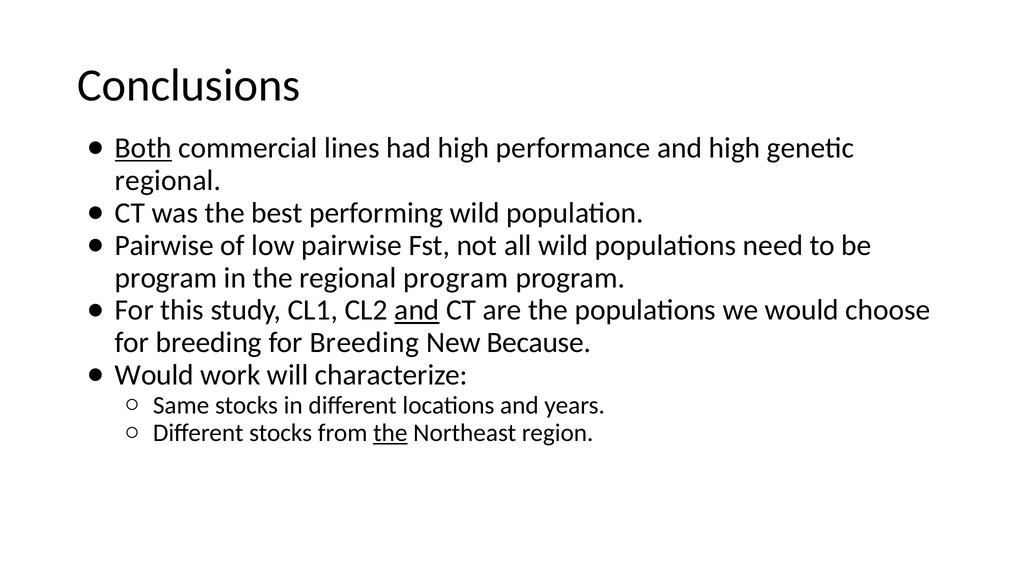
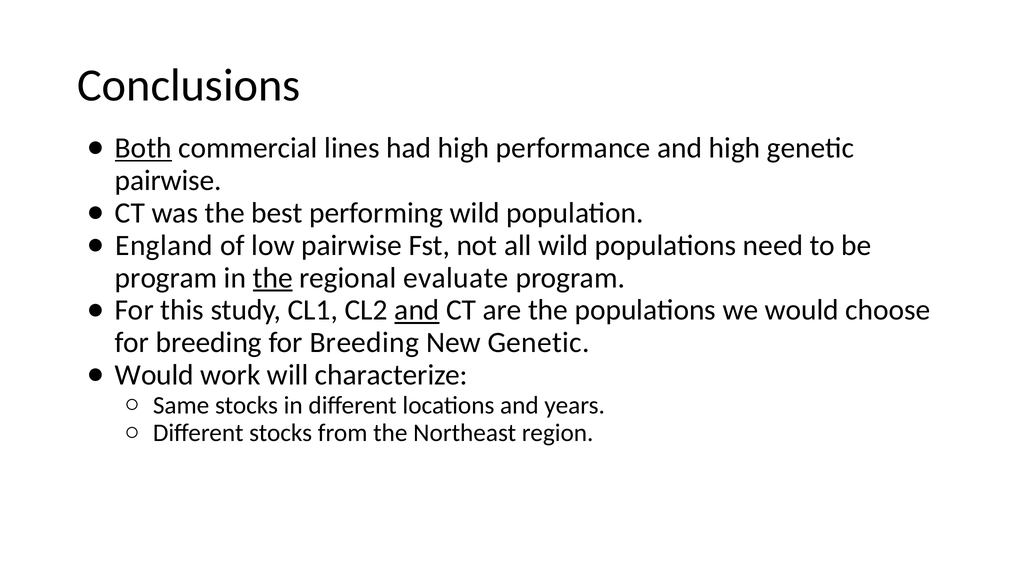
regional: regional -> pairwise (168, 180)
Pairwise: Pairwise -> England (164, 245)
the underline: none -> present (273, 278)
regional program: program -> evaluate (456, 278)
New Because: Because -> Genetic (539, 342)
the underline: present -> none (390, 433)
